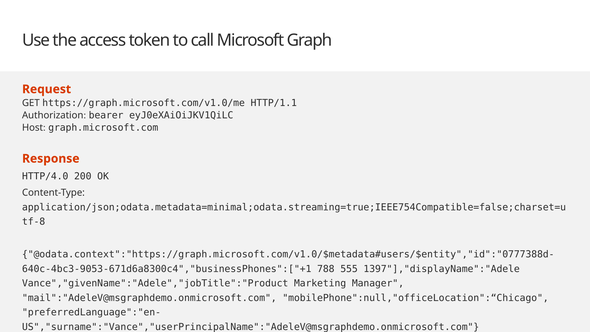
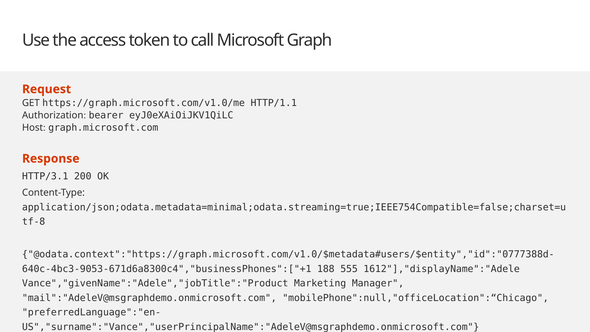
HTTP/4.0: HTTP/4.0 -> HTTP/3.1 (45, 176)
788: 788 -> 188 (326, 269)
1397"],"displayName":"Adele: 1397"],"displayName":"Adele -> 1612"],"displayName":"Adele (442, 269)
